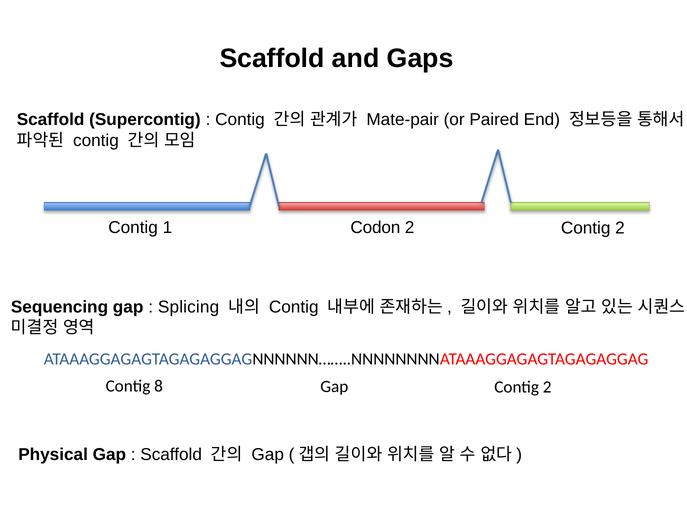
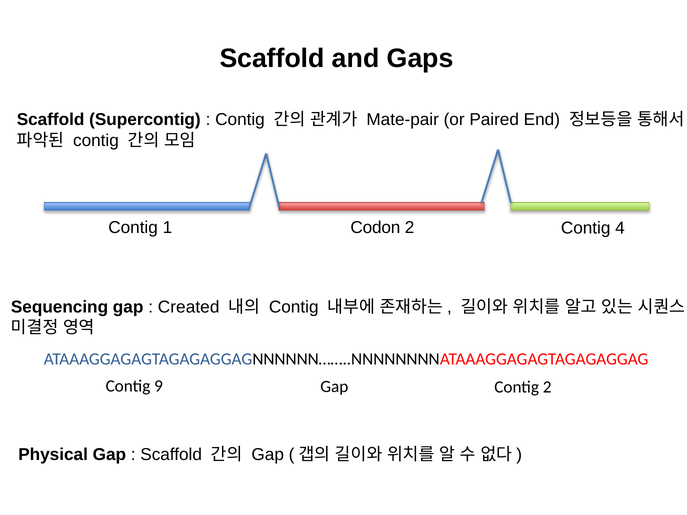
2 Contig 2: 2 -> 4 (620, 228)
Splicing: Splicing -> Created (189, 307)
8: 8 -> 9 (159, 386)
